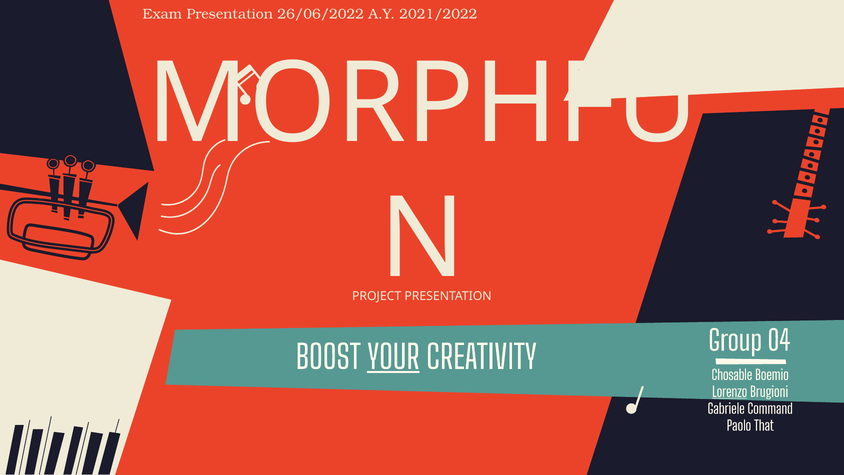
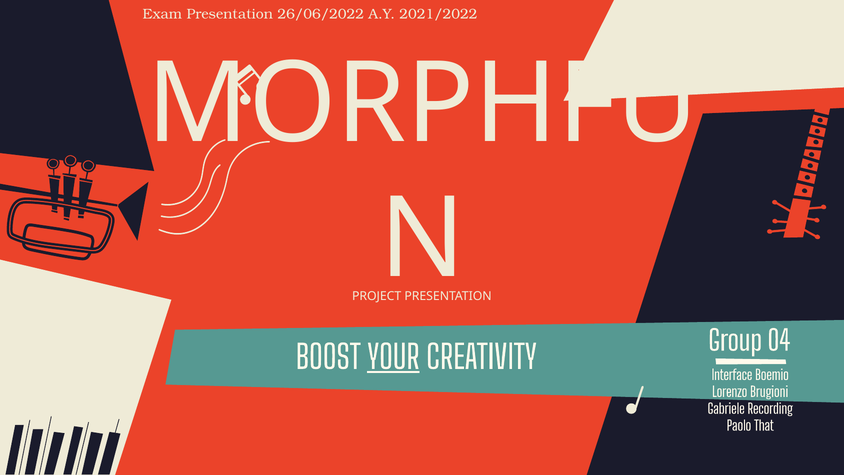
Chosable: Chosable -> Interface (732, 375)
Lorenzo underline: present -> none (730, 392)
Command: Command -> Recording (770, 409)
